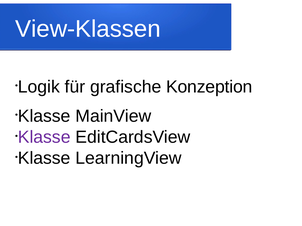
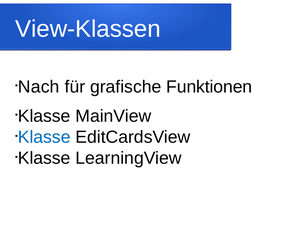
Logik: Logik -> Nach (39, 87)
Konzeption: Konzeption -> Funktionen (209, 87)
Klasse colour: purple -> blue (44, 137)
